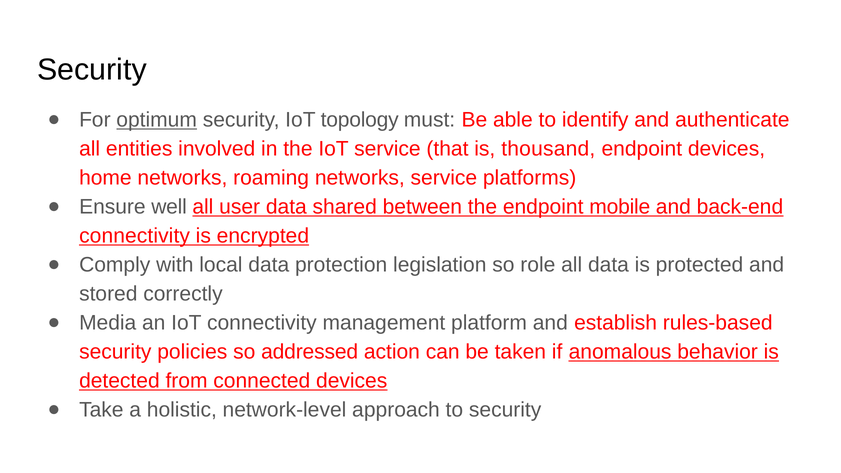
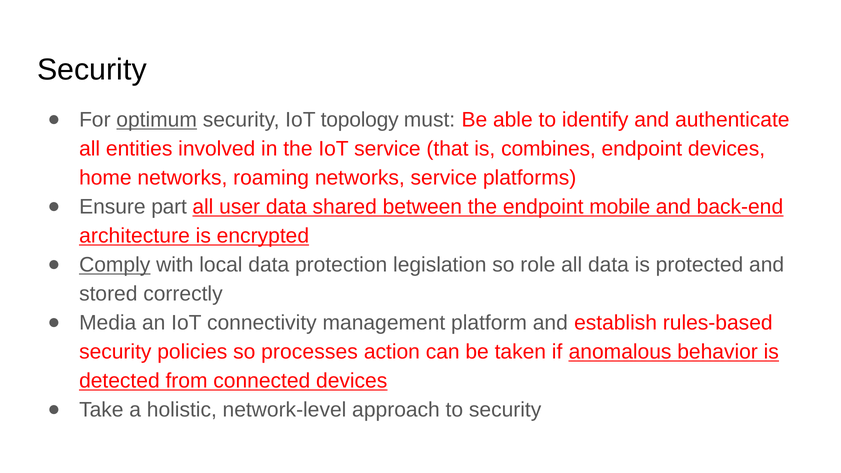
thousand: thousand -> combines (548, 149)
well: well -> part (169, 207)
connectivity: connectivity -> architecture (135, 236)
Comply underline: none -> present (115, 265)
addressed: addressed -> processes (309, 352)
